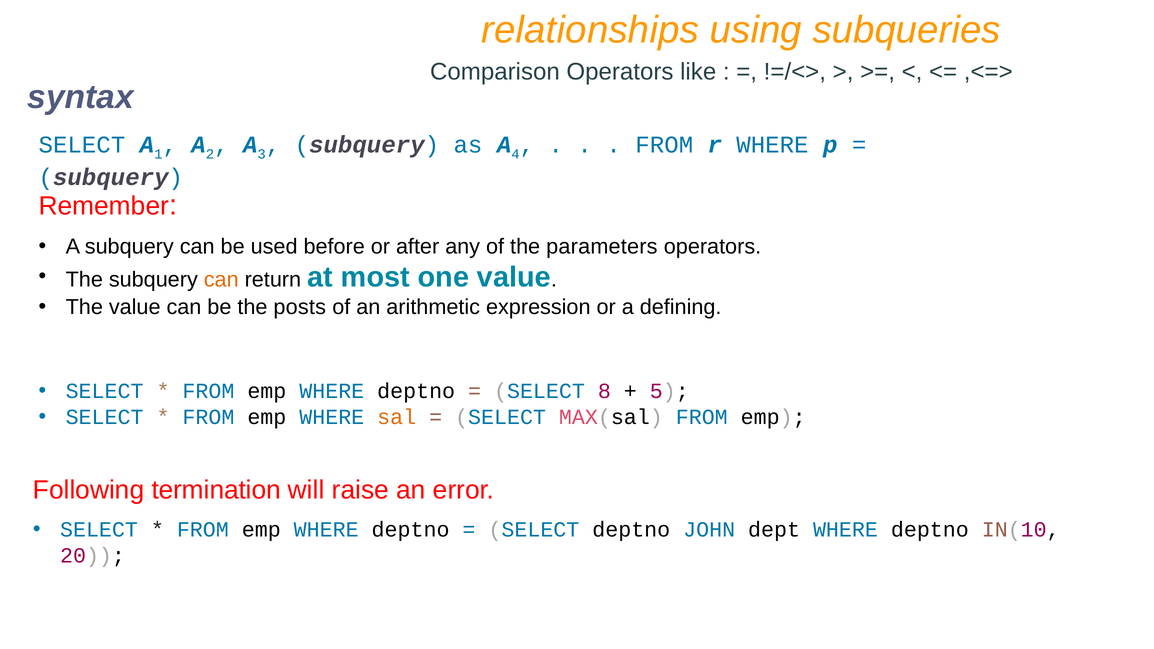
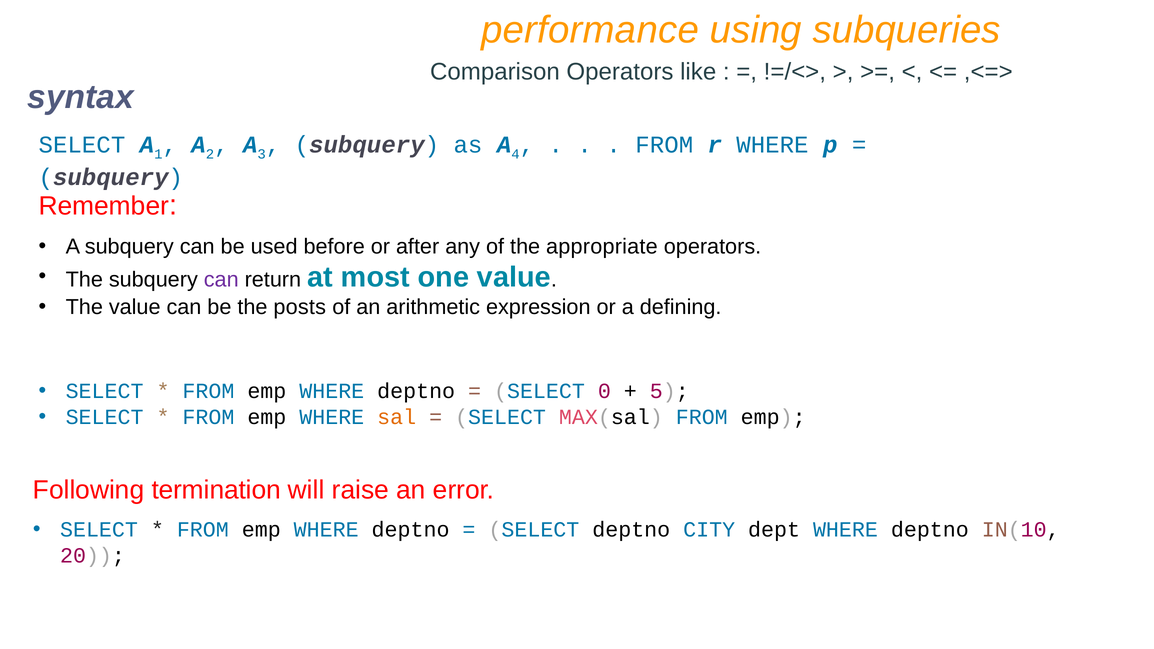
relationships: relationships -> performance (590, 30)
parameters: parameters -> appropriate (602, 247)
can colour: orange -> purple (221, 280)
8: 8 -> 0 (604, 391)
JOHN: JOHN -> CITY (709, 530)
